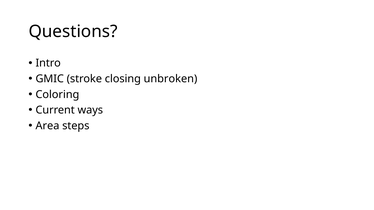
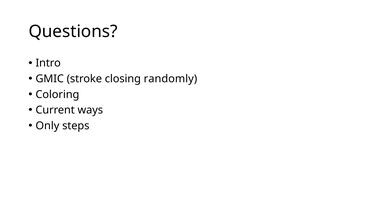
unbroken: unbroken -> randomly (170, 79)
Area: Area -> Only (47, 126)
